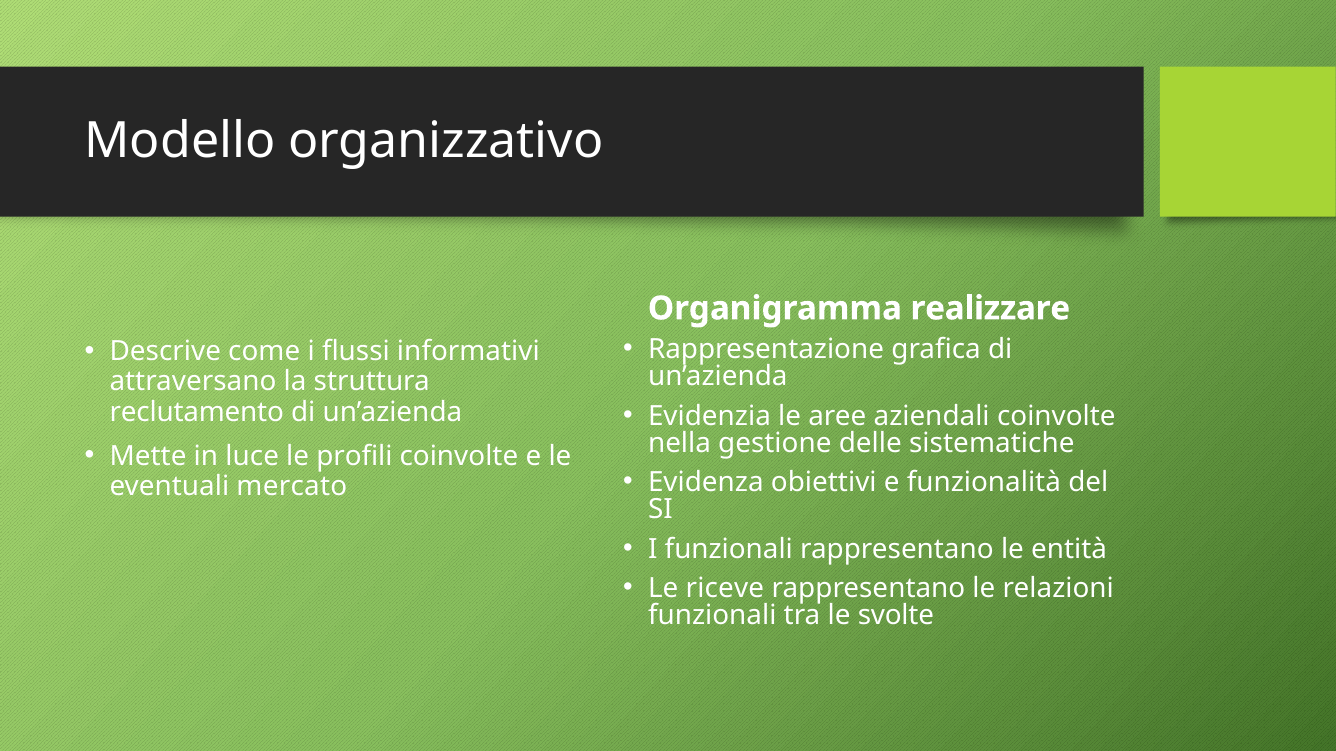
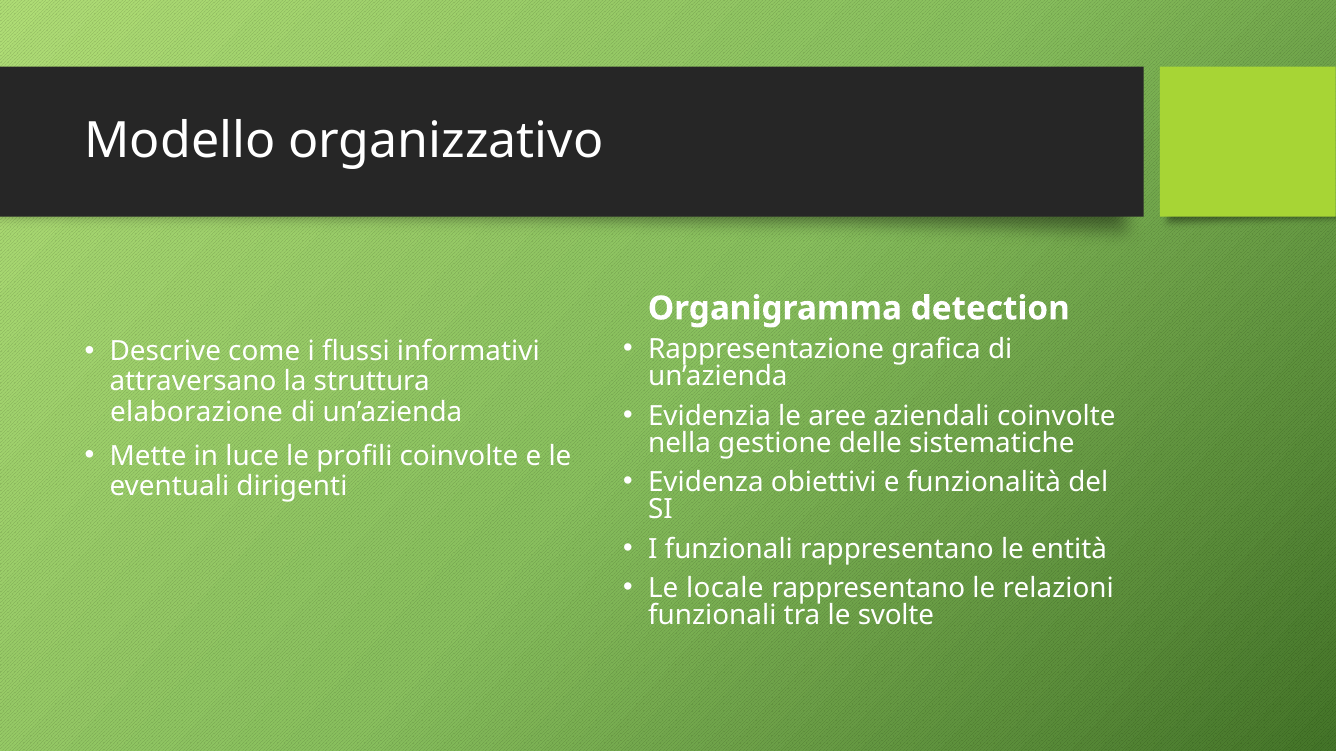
realizzare: realizzare -> detection (990, 309)
reclutamento: reclutamento -> elaborazione (197, 412)
mercato: mercato -> dirigenti (292, 486)
riceve: riceve -> locale (725, 589)
